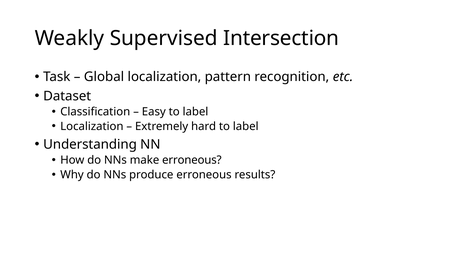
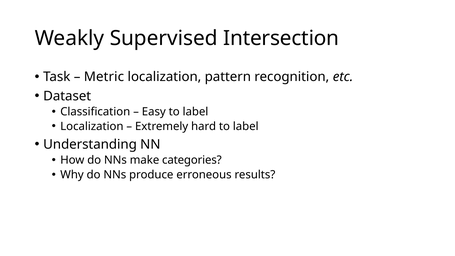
Global: Global -> Metric (104, 77)
make erroneous: erroneous -> categories (192, 160)
